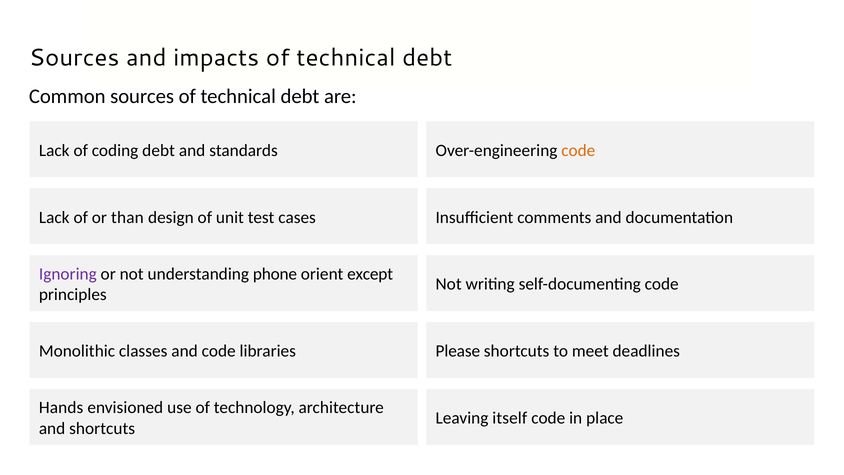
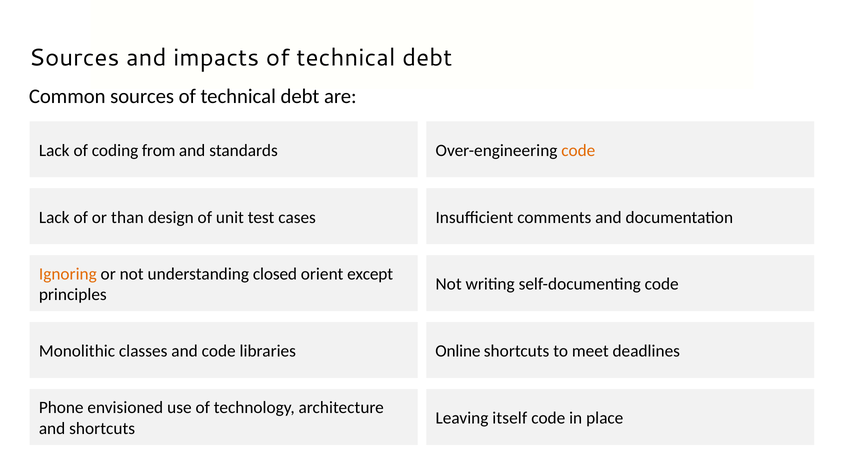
coding debt: debt -> from (159, 150)
Ignoring colour: purple -> orange (68, 274)
phone: phone -> closed (275, 274)
Please: Please -> Online (458, 351)
Hands: Hands -> Phone (61, 408)
